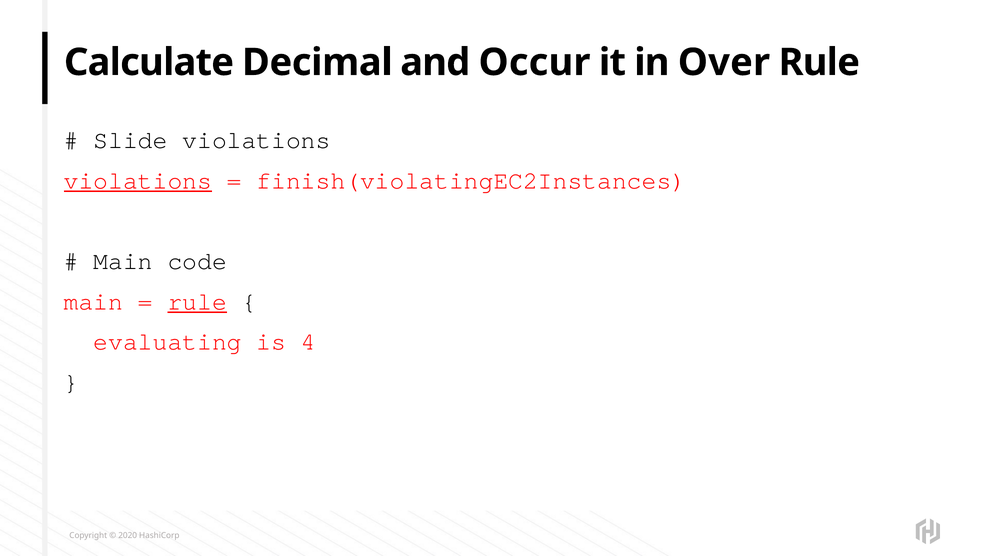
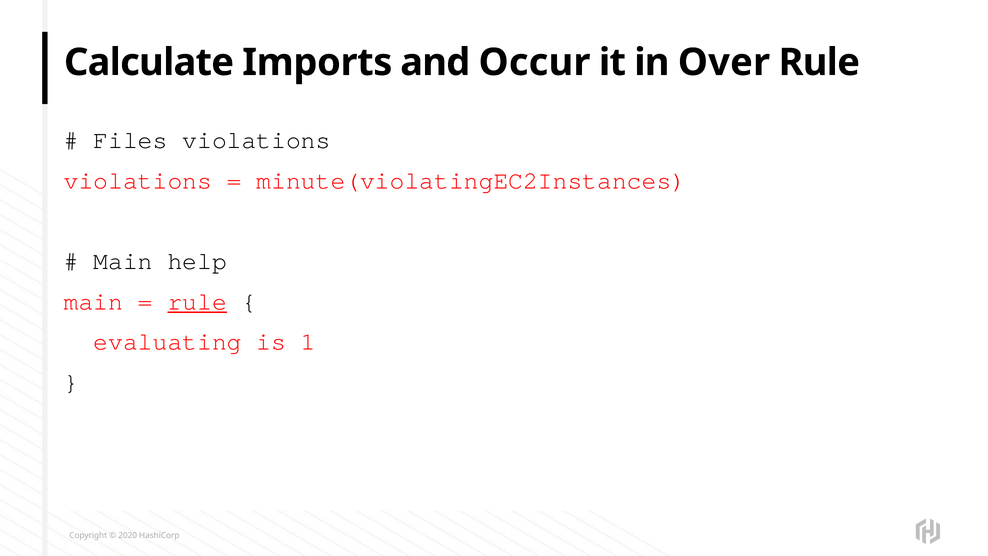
Decimal: Decimal -> Imports (317, 62)
Slide: Slide -> Files (131, 140)
violations underline: present -> none (138, 180)
finish(violatingEC2Instances: finish(violatingEC2Instances -> minute(violatingEC2Instances (471, 180)
code: code -> help (197, 261)
4: 4 -> 1 (308, 342)
